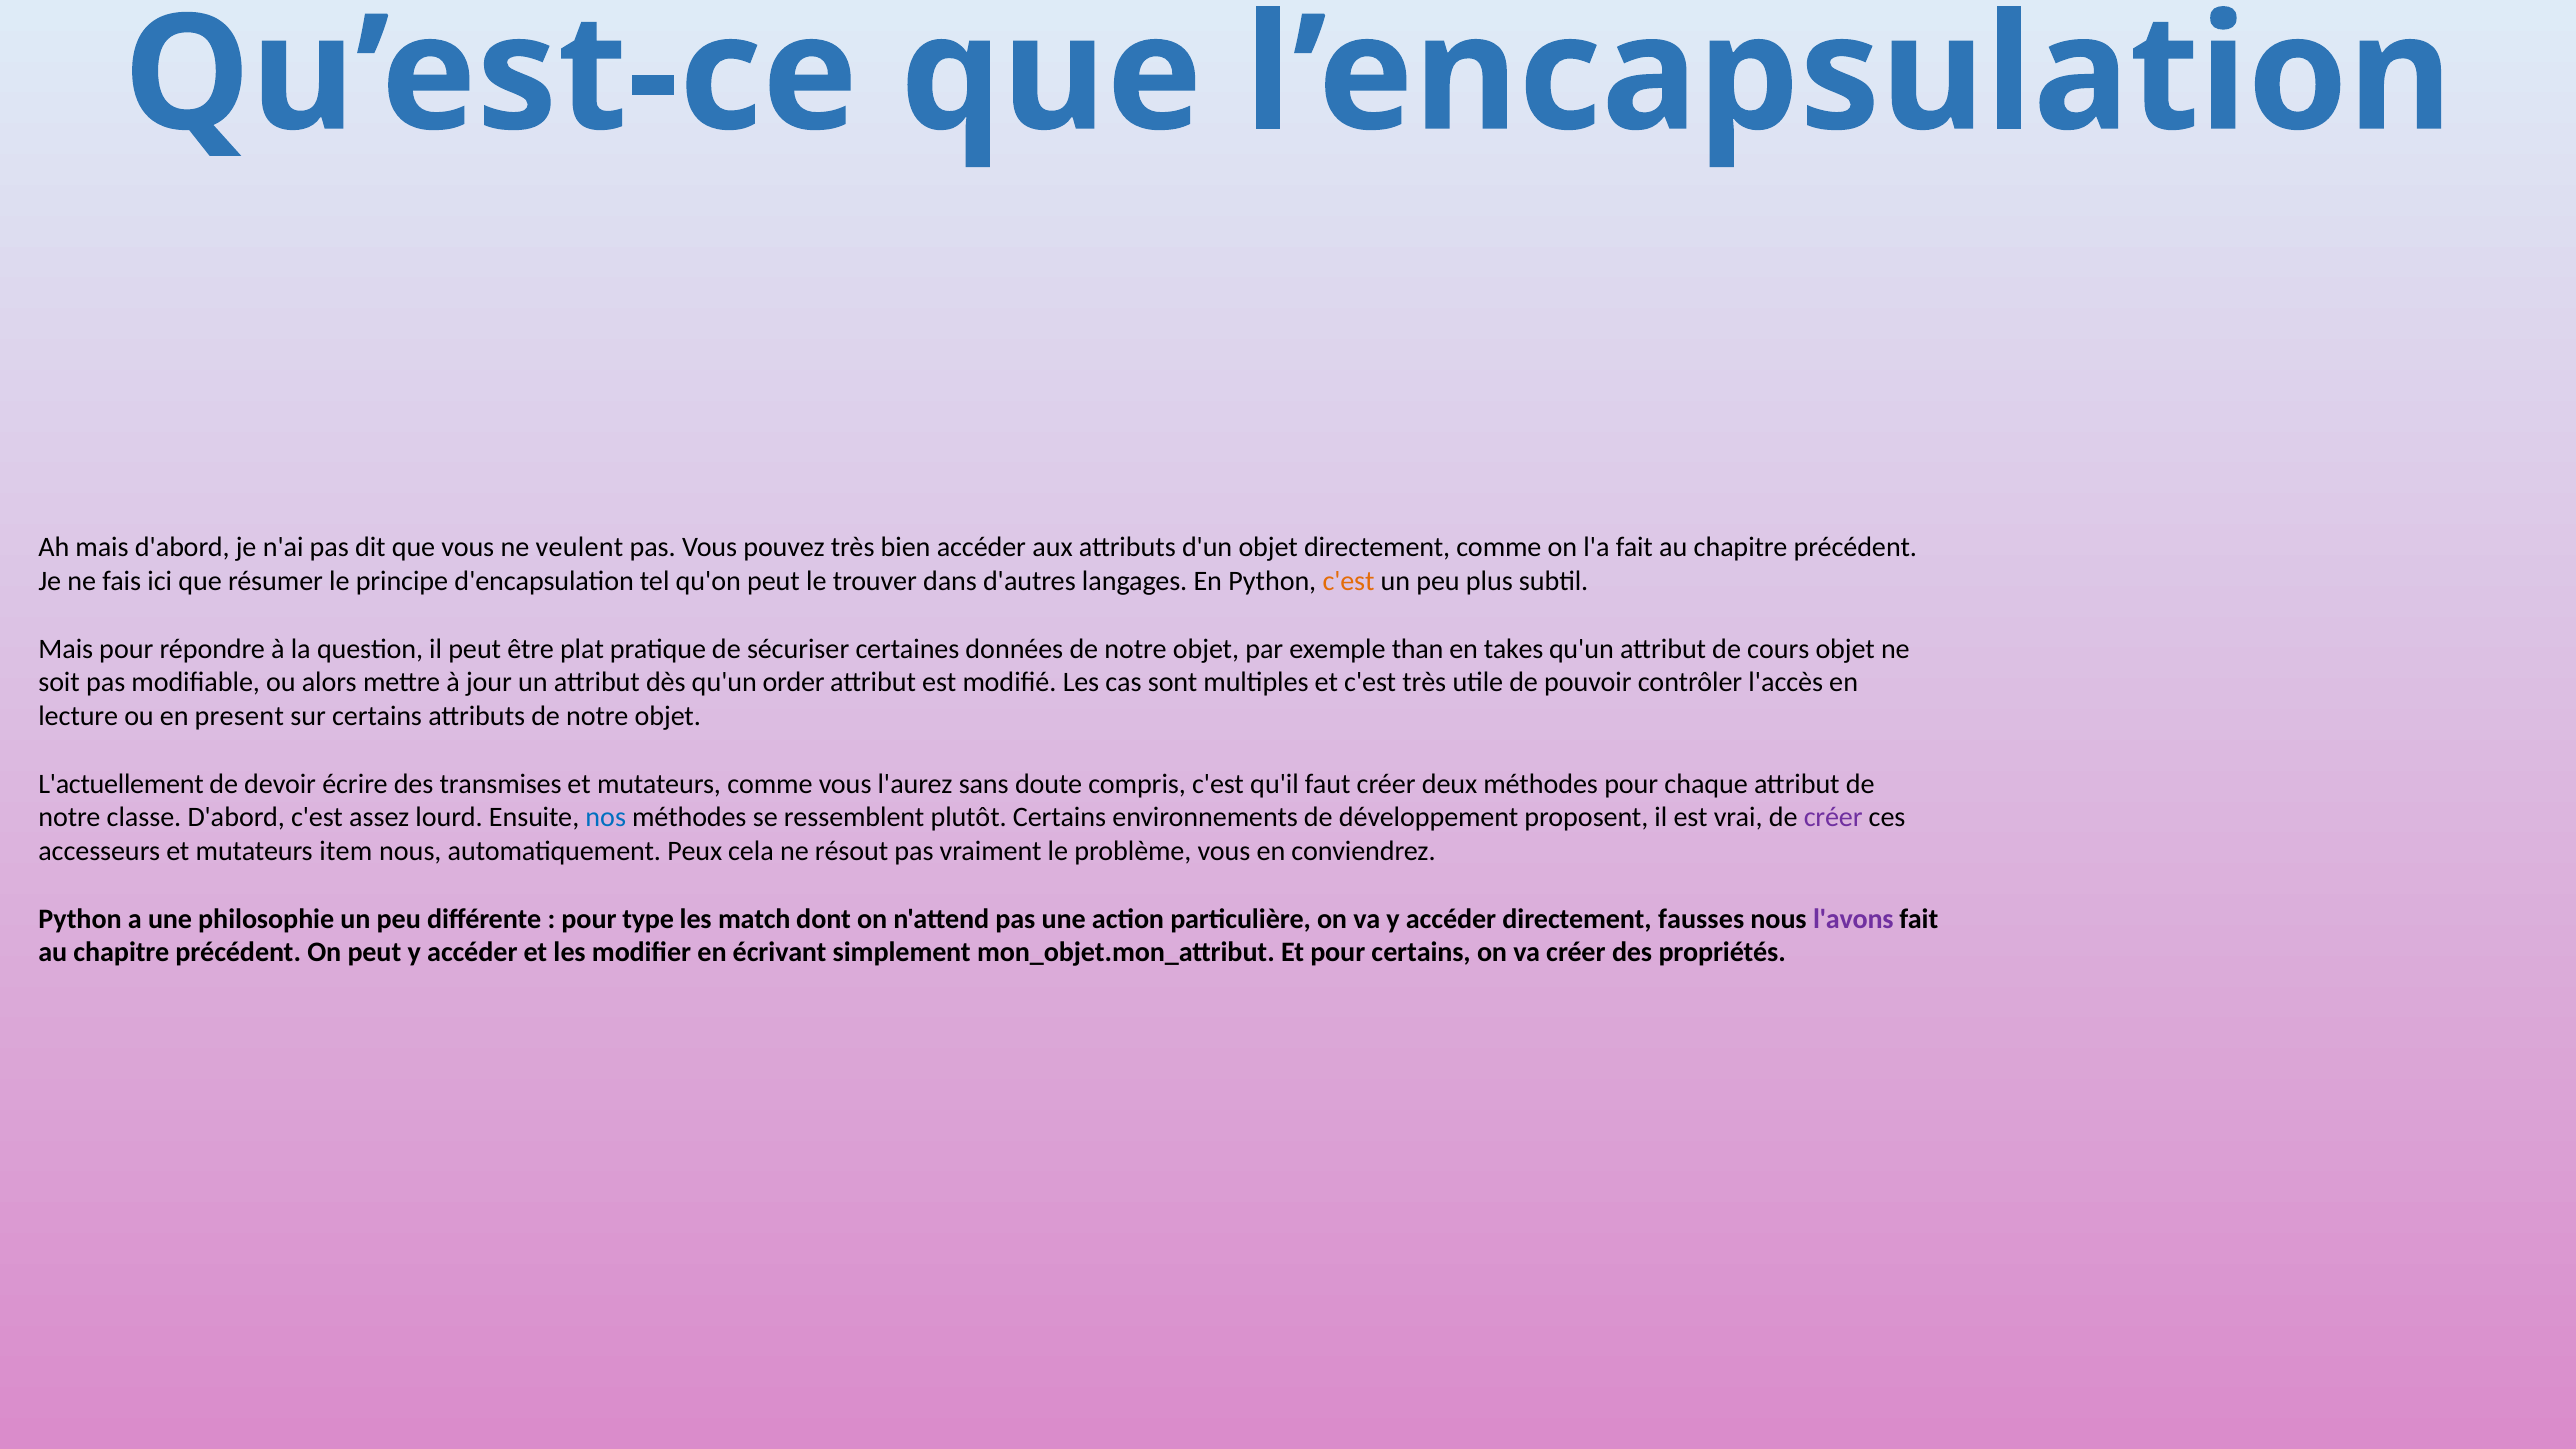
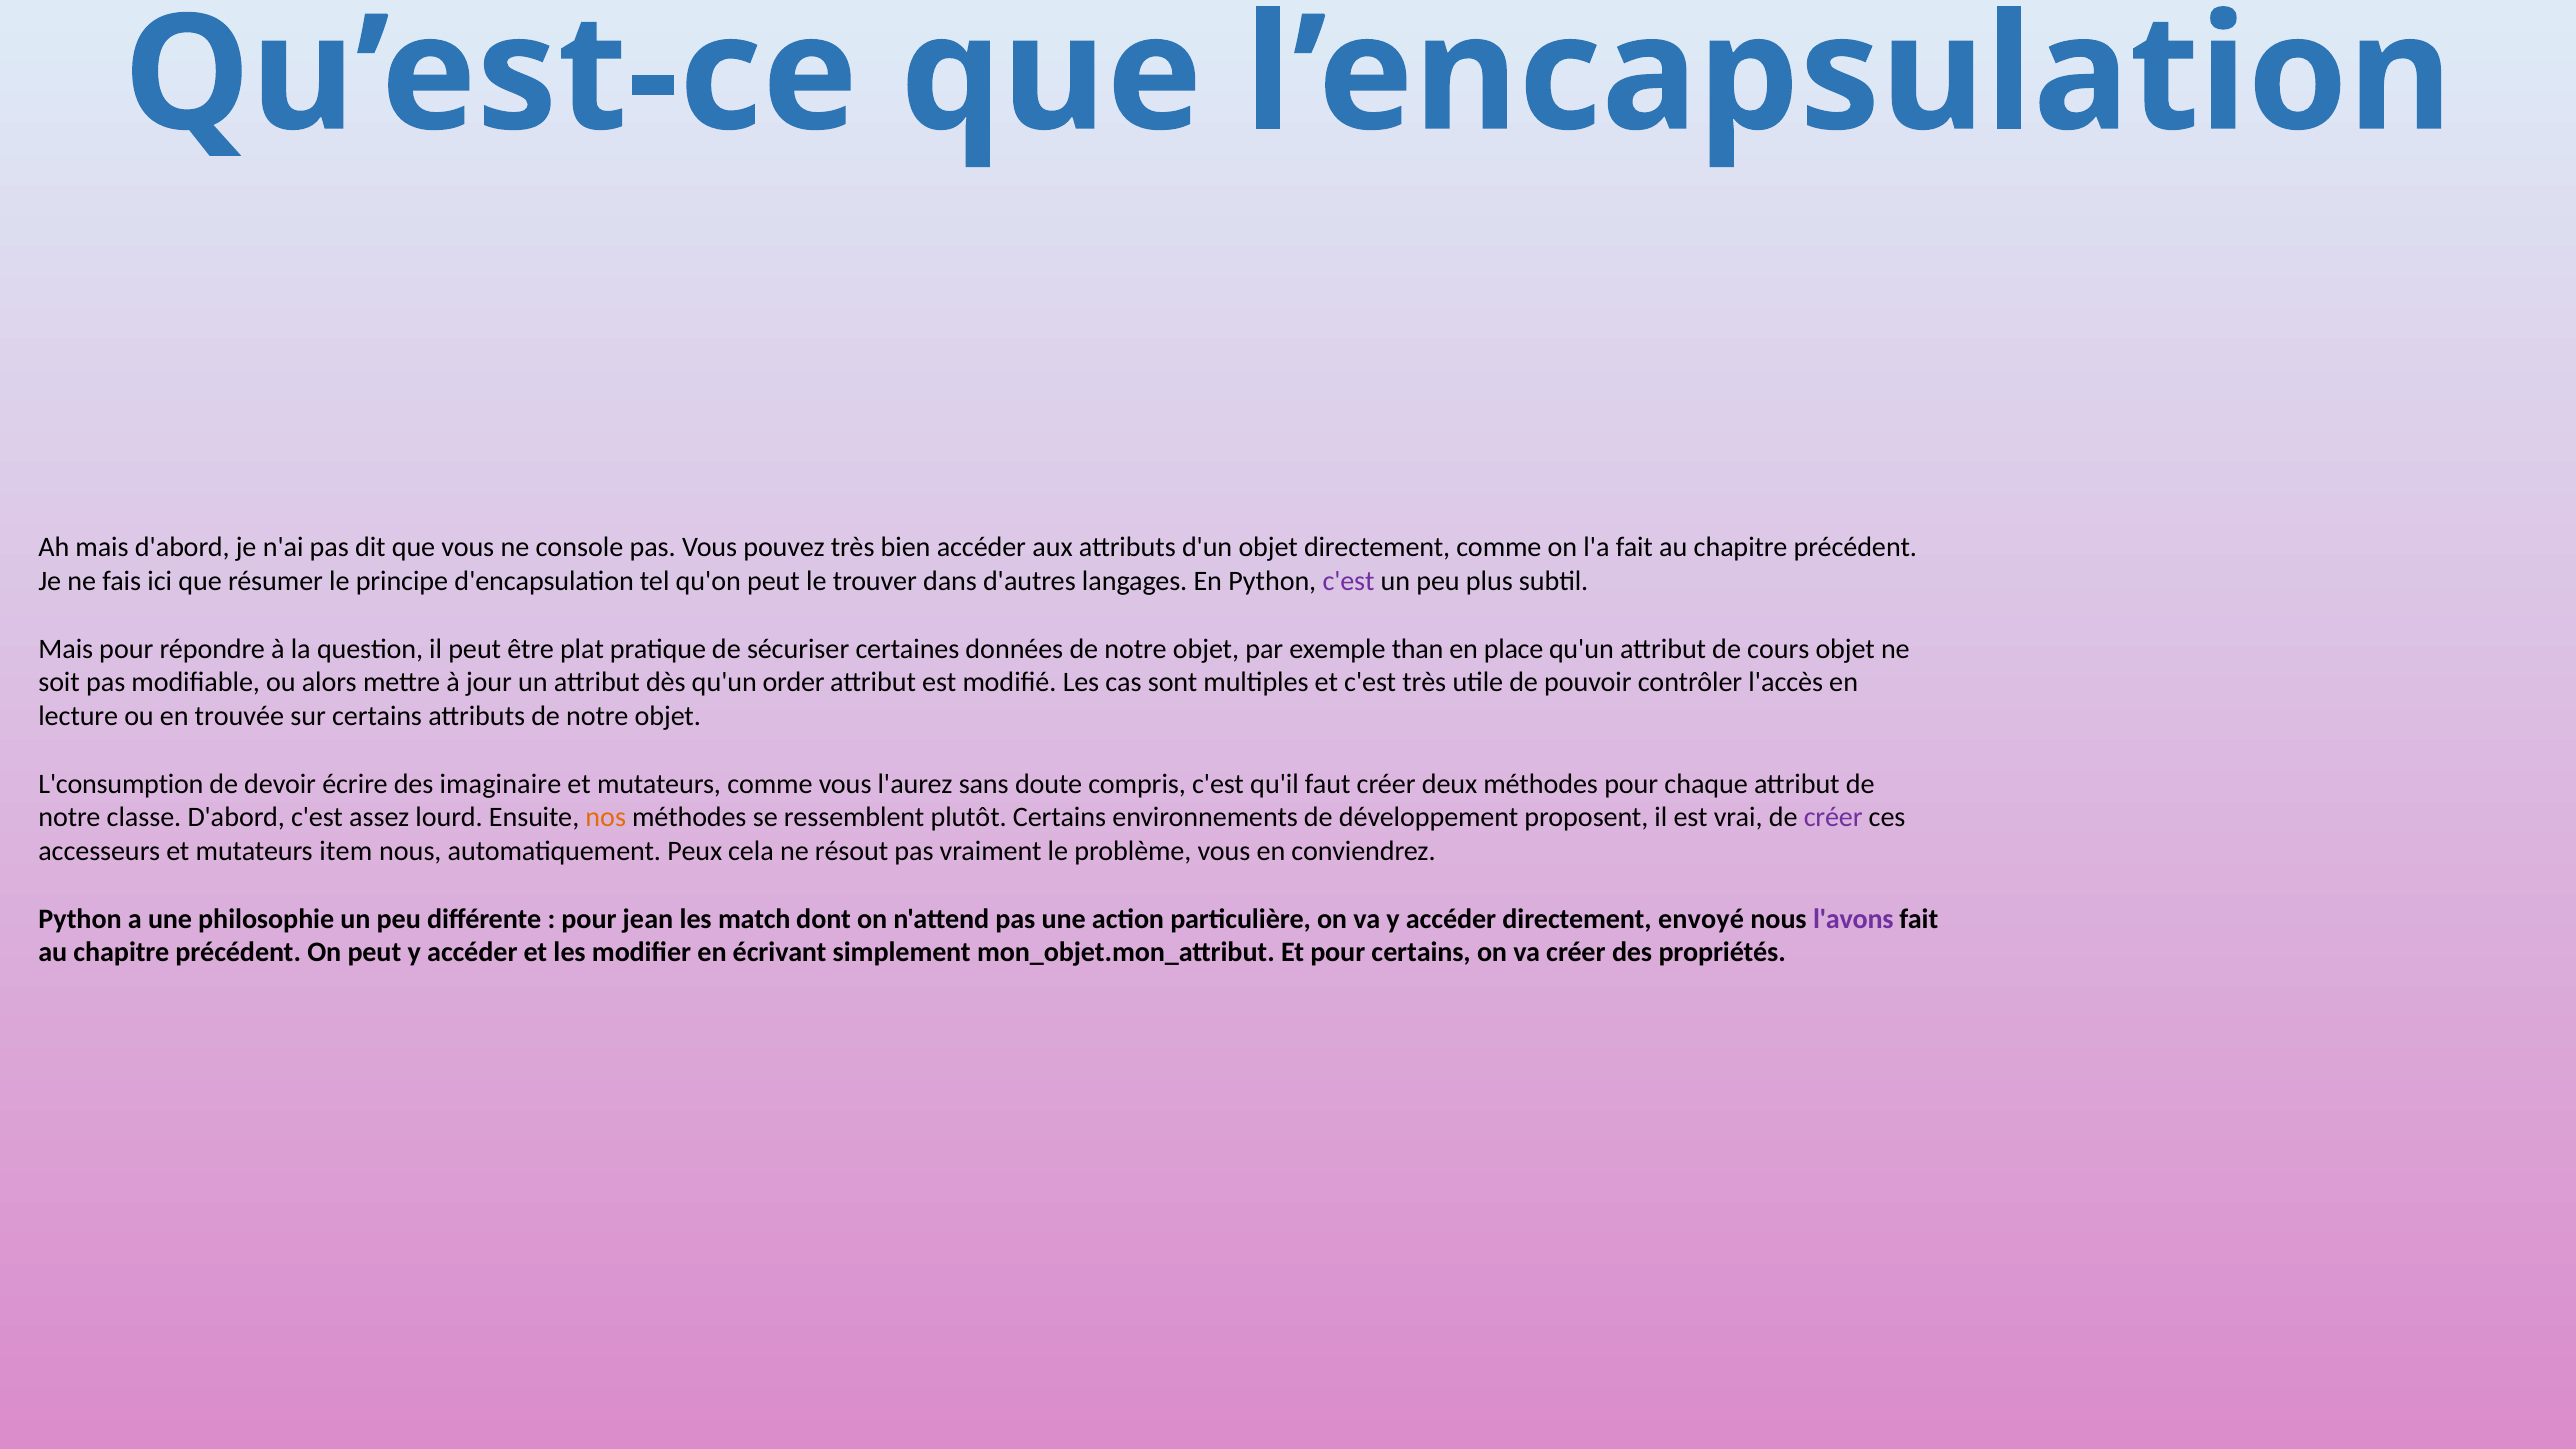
veulent: veulent -> console (580, 547)
c'est colour: orange -> purple (1348, 581)
takes: takes -> place (1514, 649)
present: present -> trouvée (239, 716)
L'actuellement: L'actuellement -> L'consumption (121, 784)
transmises: transmises -> imaginaire (500, 784)
nos colour: blue -> orange (606, 818)
type: type -> jean (648, 919)
fausses: fausses -> envoyé (1701, 919)
